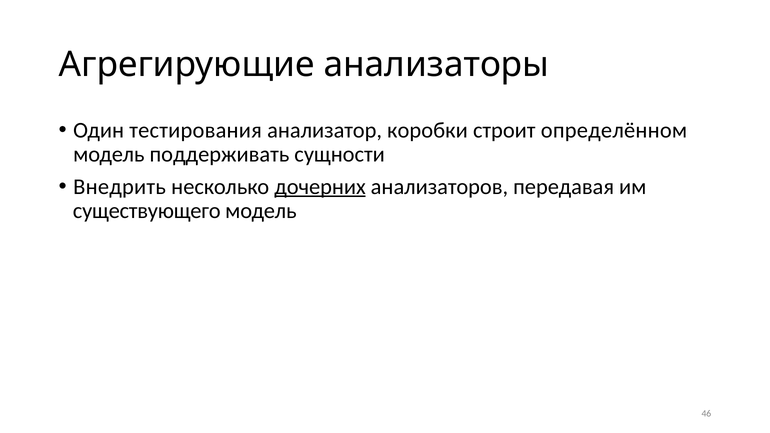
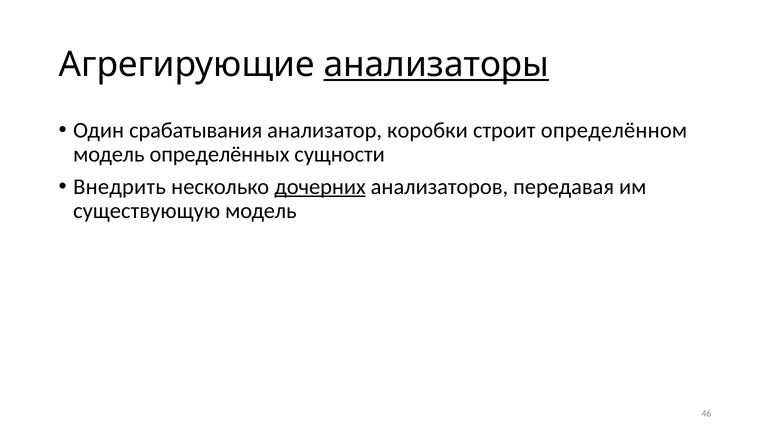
анализаторы underline: none -> present (436, 65)
тестирования: тестирования -> срабатывания (196, 130)
поддерживать: поддерживать -> определённых (220, 154)
существующего: существующего -> существующую (147, 211)
